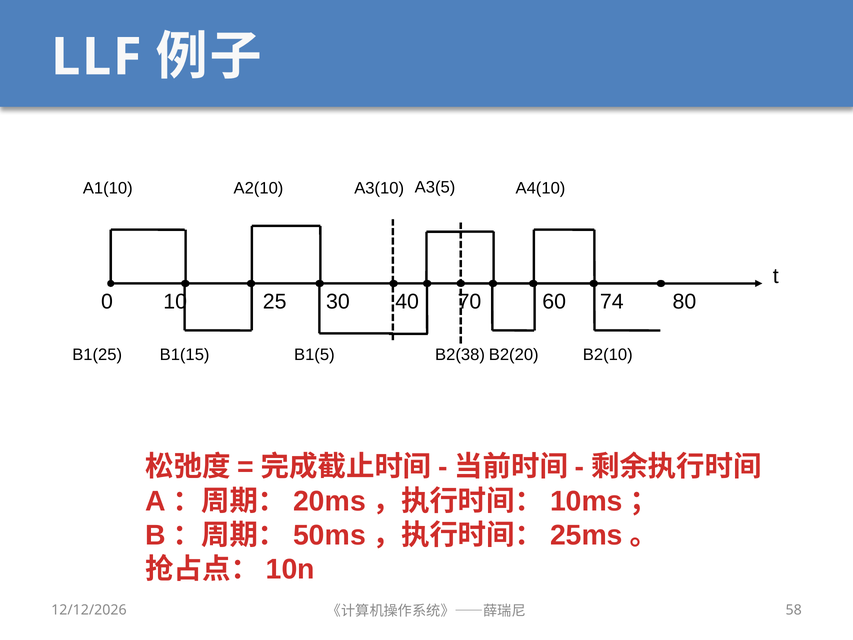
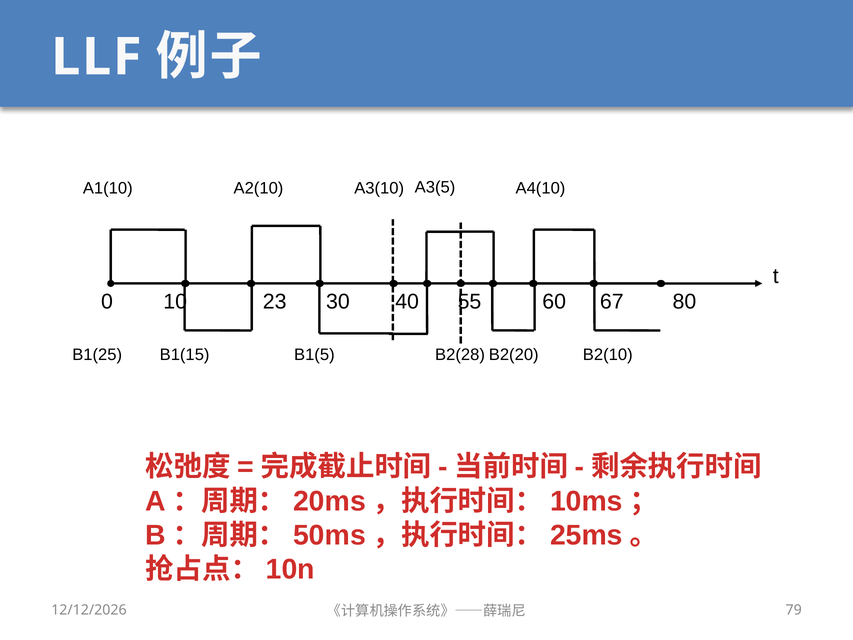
25: 25 -> 23 (275, 302)
70: 70 -> 55 (470, 302)
74: 74 -> 67 (612, 302)
B2(38: B2(38 -> B2(28 (460, 354)
58: 58 -> 79 (794, 610)
